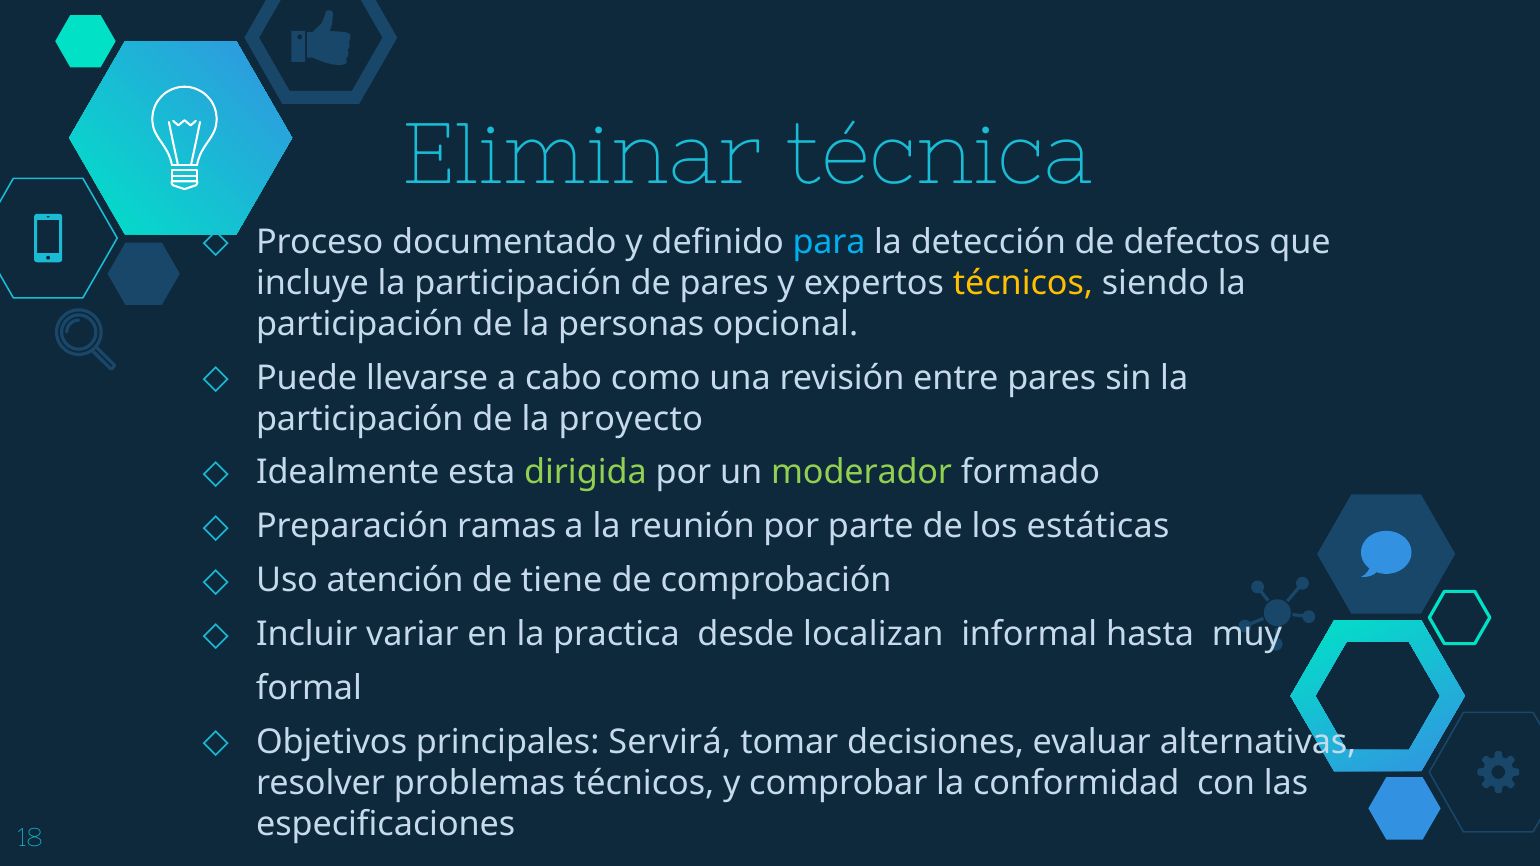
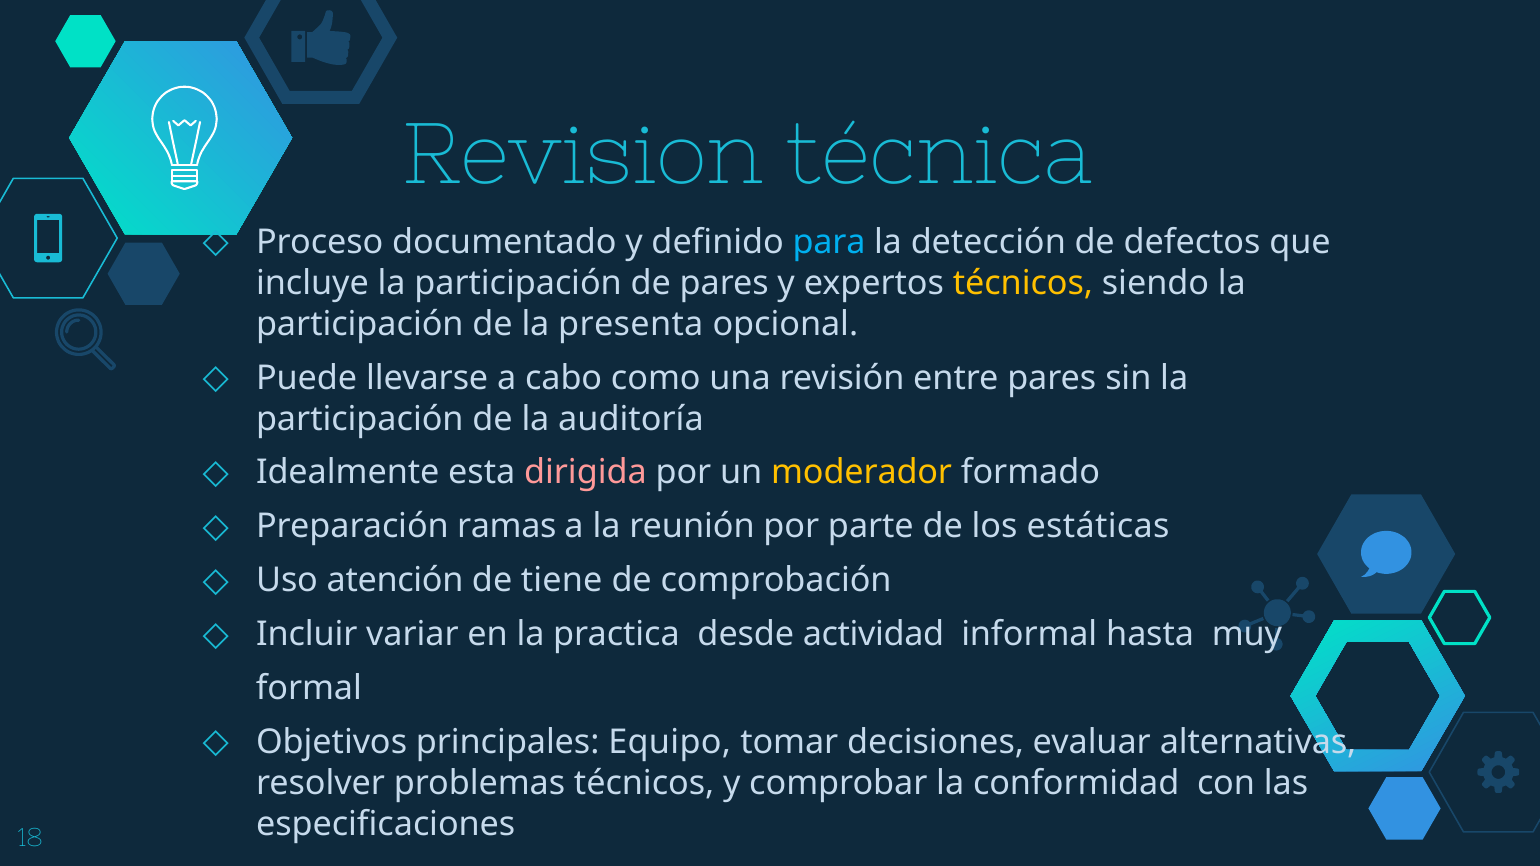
Eliminar: Eliminar -> Revision (583, 156)
personas: personas -> presenta (631, 324)
proyecto: proyecto -> auditoría (631, 419)
dirigida colour: light green -> pink (585, 473)
moderador colour: light green -> yellow (862, 473)
localizan: localizan -> actividad (874, 635)
Servirá: Servirá -> Equipo (670, 742)
